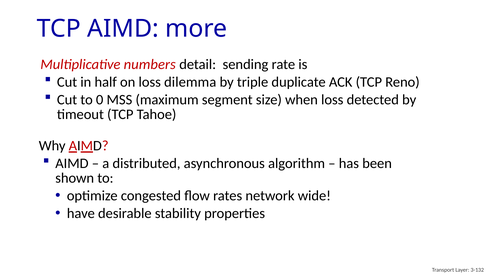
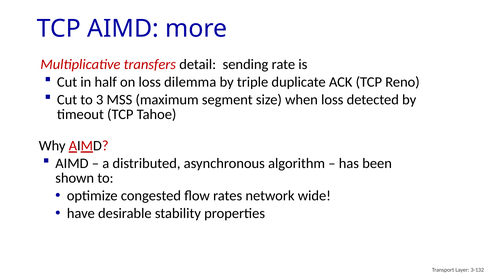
numbers: numbers -> transfers (150, 64)
0: 0 -> 3 (100, 100)
